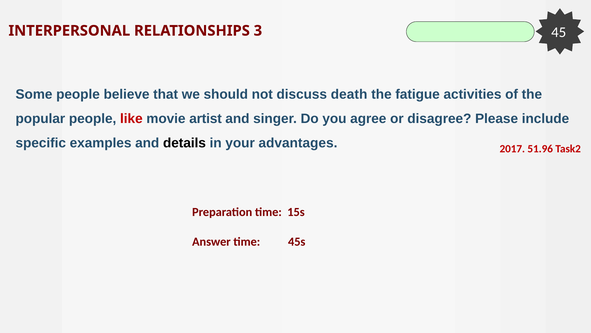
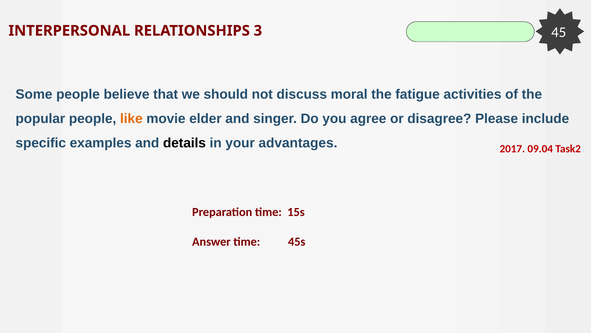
death: death -> moral (349, 94)
like colour: red -> orange (131, 118)
artist: artist -> elder (205, 118)
51.96: 51.96 -> 09.04 (540, 149)
